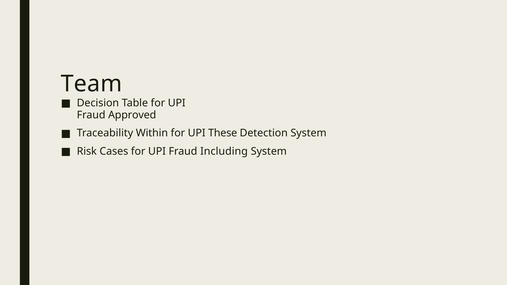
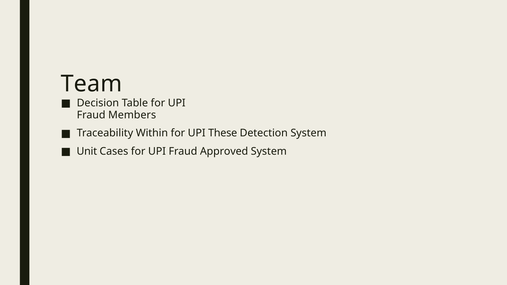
Approved: Approved -> Members (132, 115)
Risk: Risk -> Unit (87, 151)
Including: Including -> Approved (224, 151)
